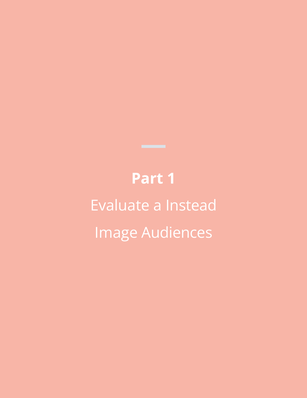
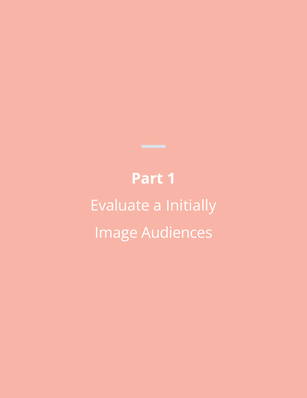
Instead: Instead -> Initially (191, 205)
